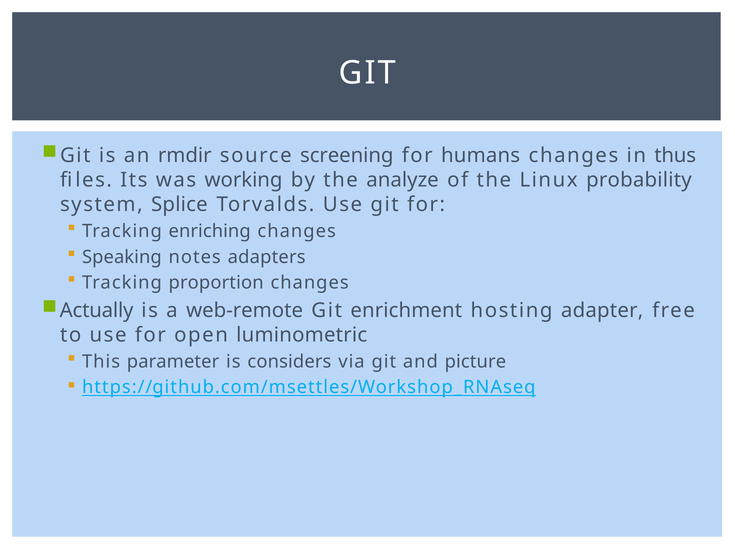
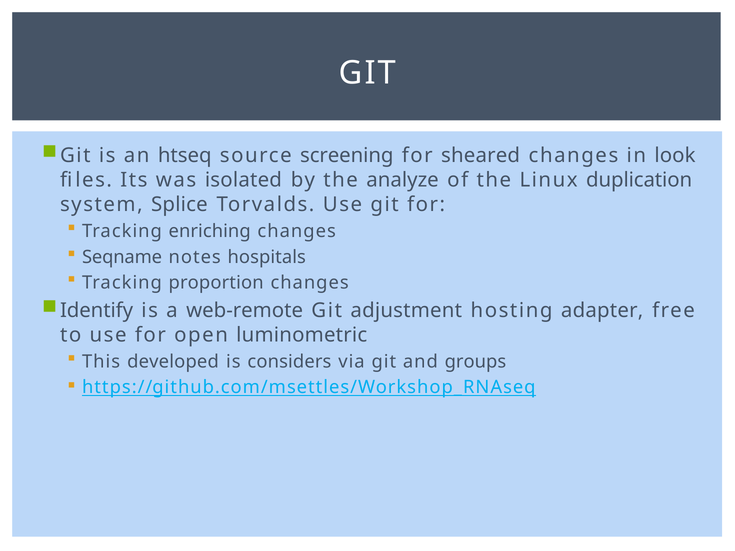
rmdir: rmdir -> htseq (185, 156)
humans: humans -> sheared (481, 156)
thus: thus -> look (675, 156)
working: working -> isolated (243, 180)
probability: probability -> duplication (639, 180)
Speaking: Speaking -> Seqname (122, 257)
adapters: adapters -> hospitals (267, 257)
Actually: Actually -> Identify (97, 310)
enrichment: enrichment -> adjustment (406, 310)
parameter: parameter -> developed (173, 362)
picture: picture -> groups (475, 362)
